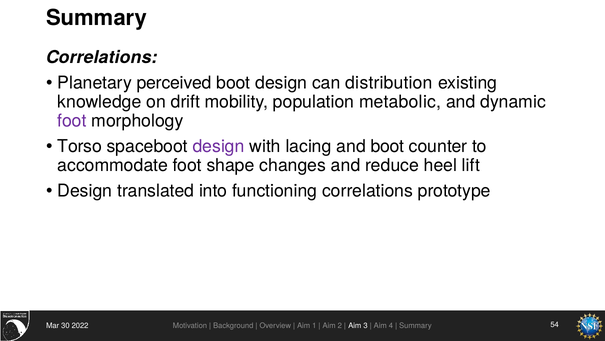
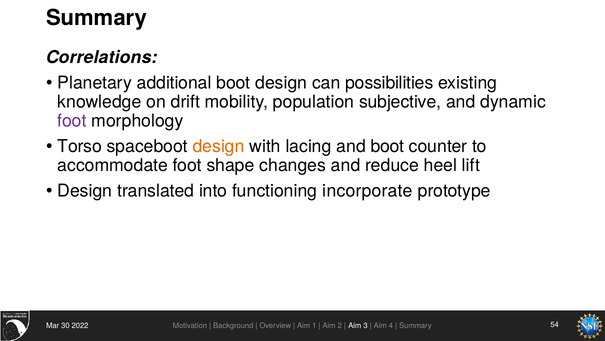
perceived: perceived -> additional (174, 83)
distribution: distribution -> possibilities (389, 83)
metabolic: metabolic -> subjective (400, 102)
design colour: purple -> orange (219, 146)
functioning correlations: correlations -> incorporate (367, 191)
